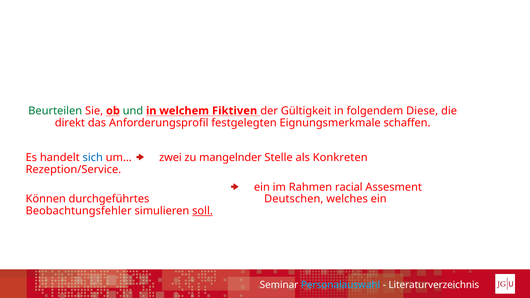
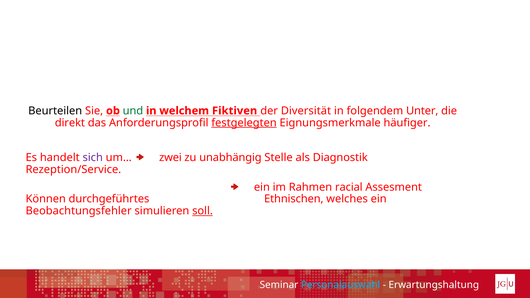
Beurteilen colour: green -> black (55, 111)
Gültigkeit: Gültigkeit -> Diversität (306, 111)
Diese: Diese -> Unter (422, 111)
festgelegten underline: none -> present (244, 123)
schaffen: schaffen -> häufiger (407, 123)
sich colour: blue -> purple (93, 158)
mangelnder: mangelnder -> unabhängig (230, 158)
Konkreten: Konkreten -> Diagnostik (340, 158)
Deutschen: Deutschen -> Ethnischen (294, 199)
Literaturverzeichnis: Literaturverzeichnis -> Erwartungshaltung (434, 285)
